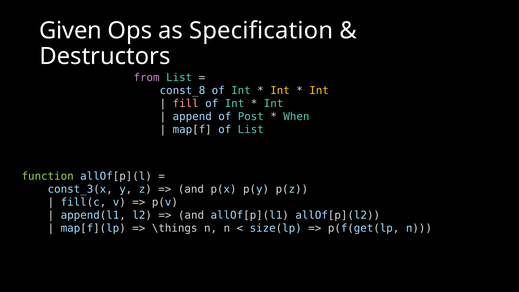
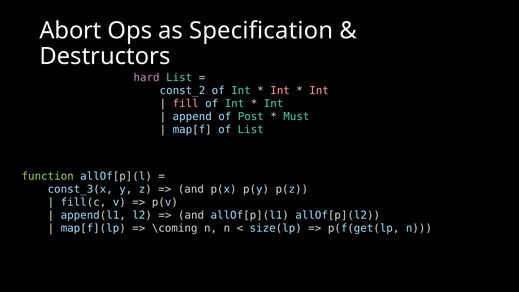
Given: Given -> Abort (71, 31)
from: from -> hard (147, 78)
const_8: const_8 -> const_2 (182, 91)
Int colour: yellow -> pink (280, 91)
Int colour: yellow -> pink (319, 91)
When: When -> Must (296, 116)
\things: \things -> \coming (175, 228)
